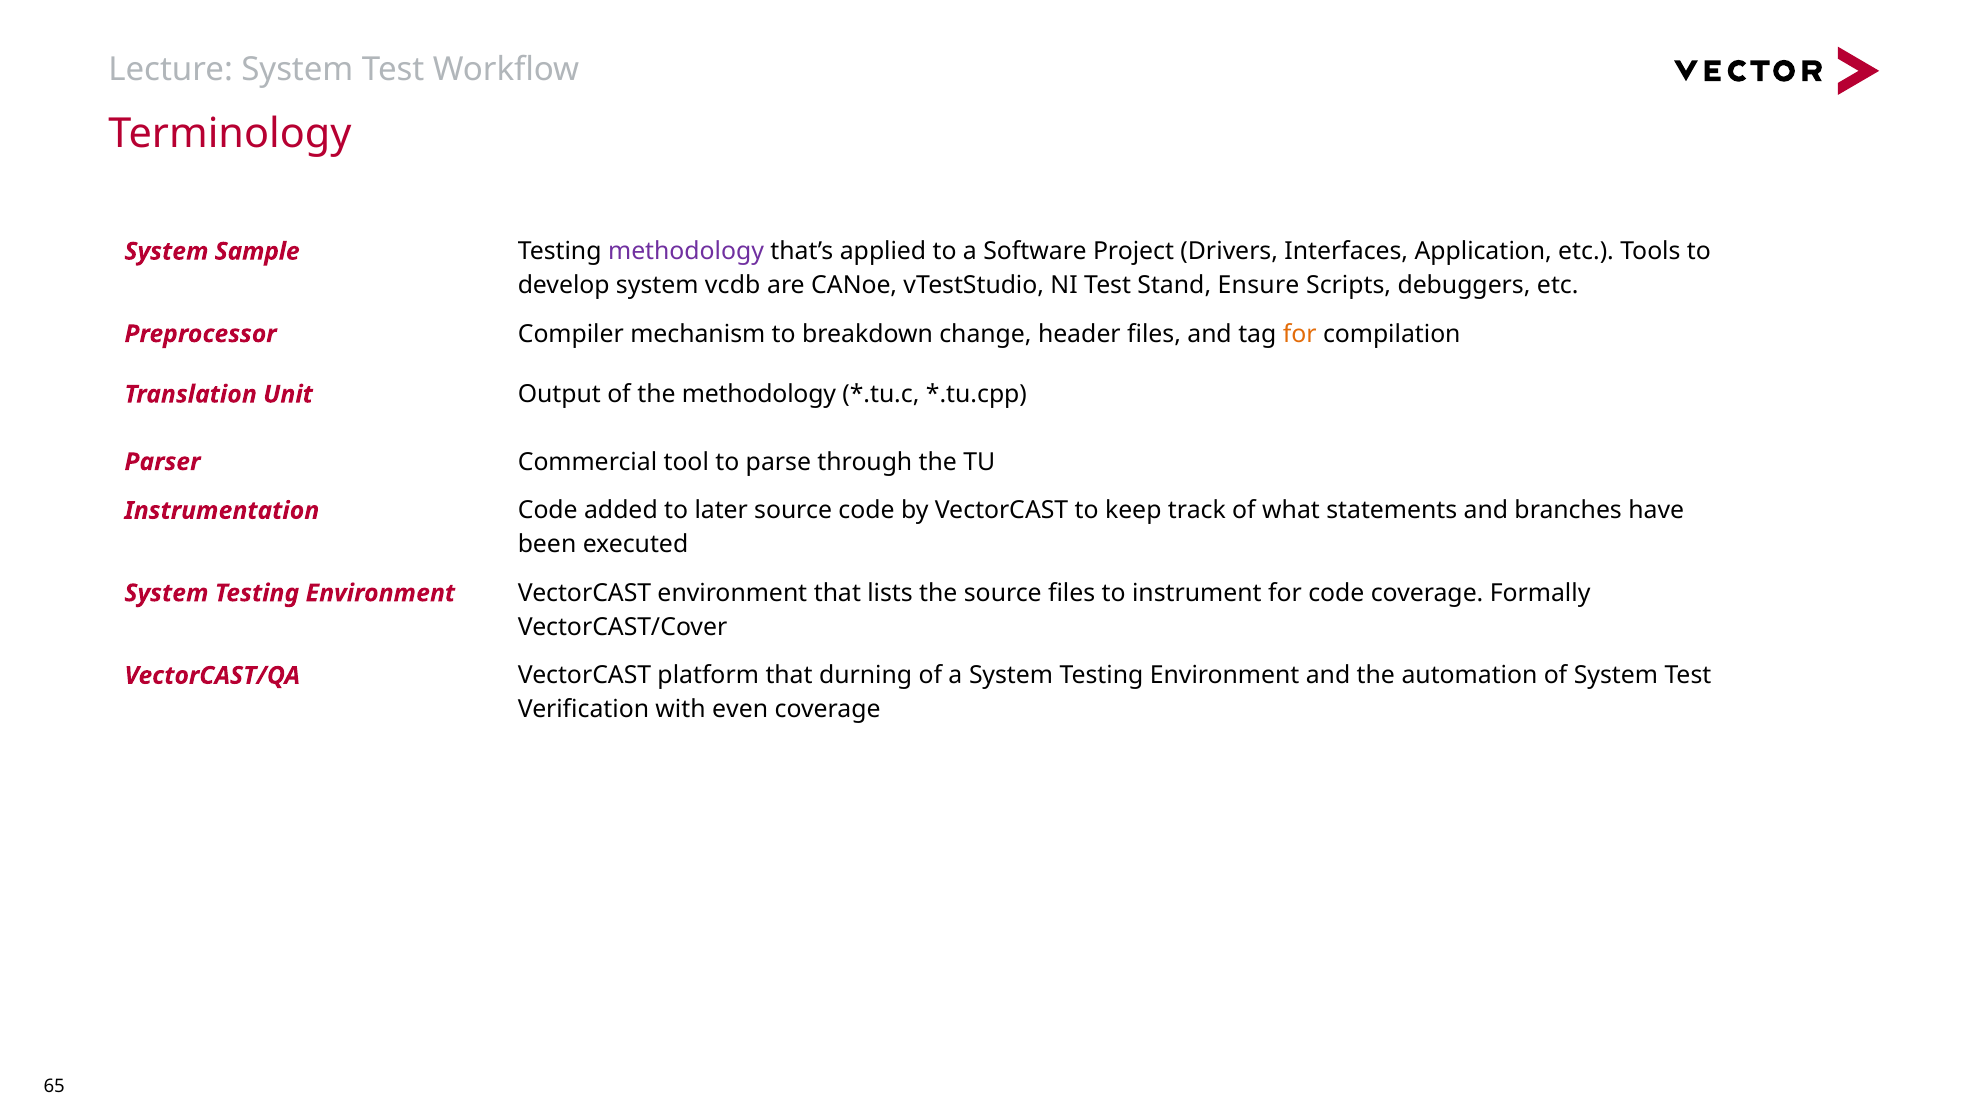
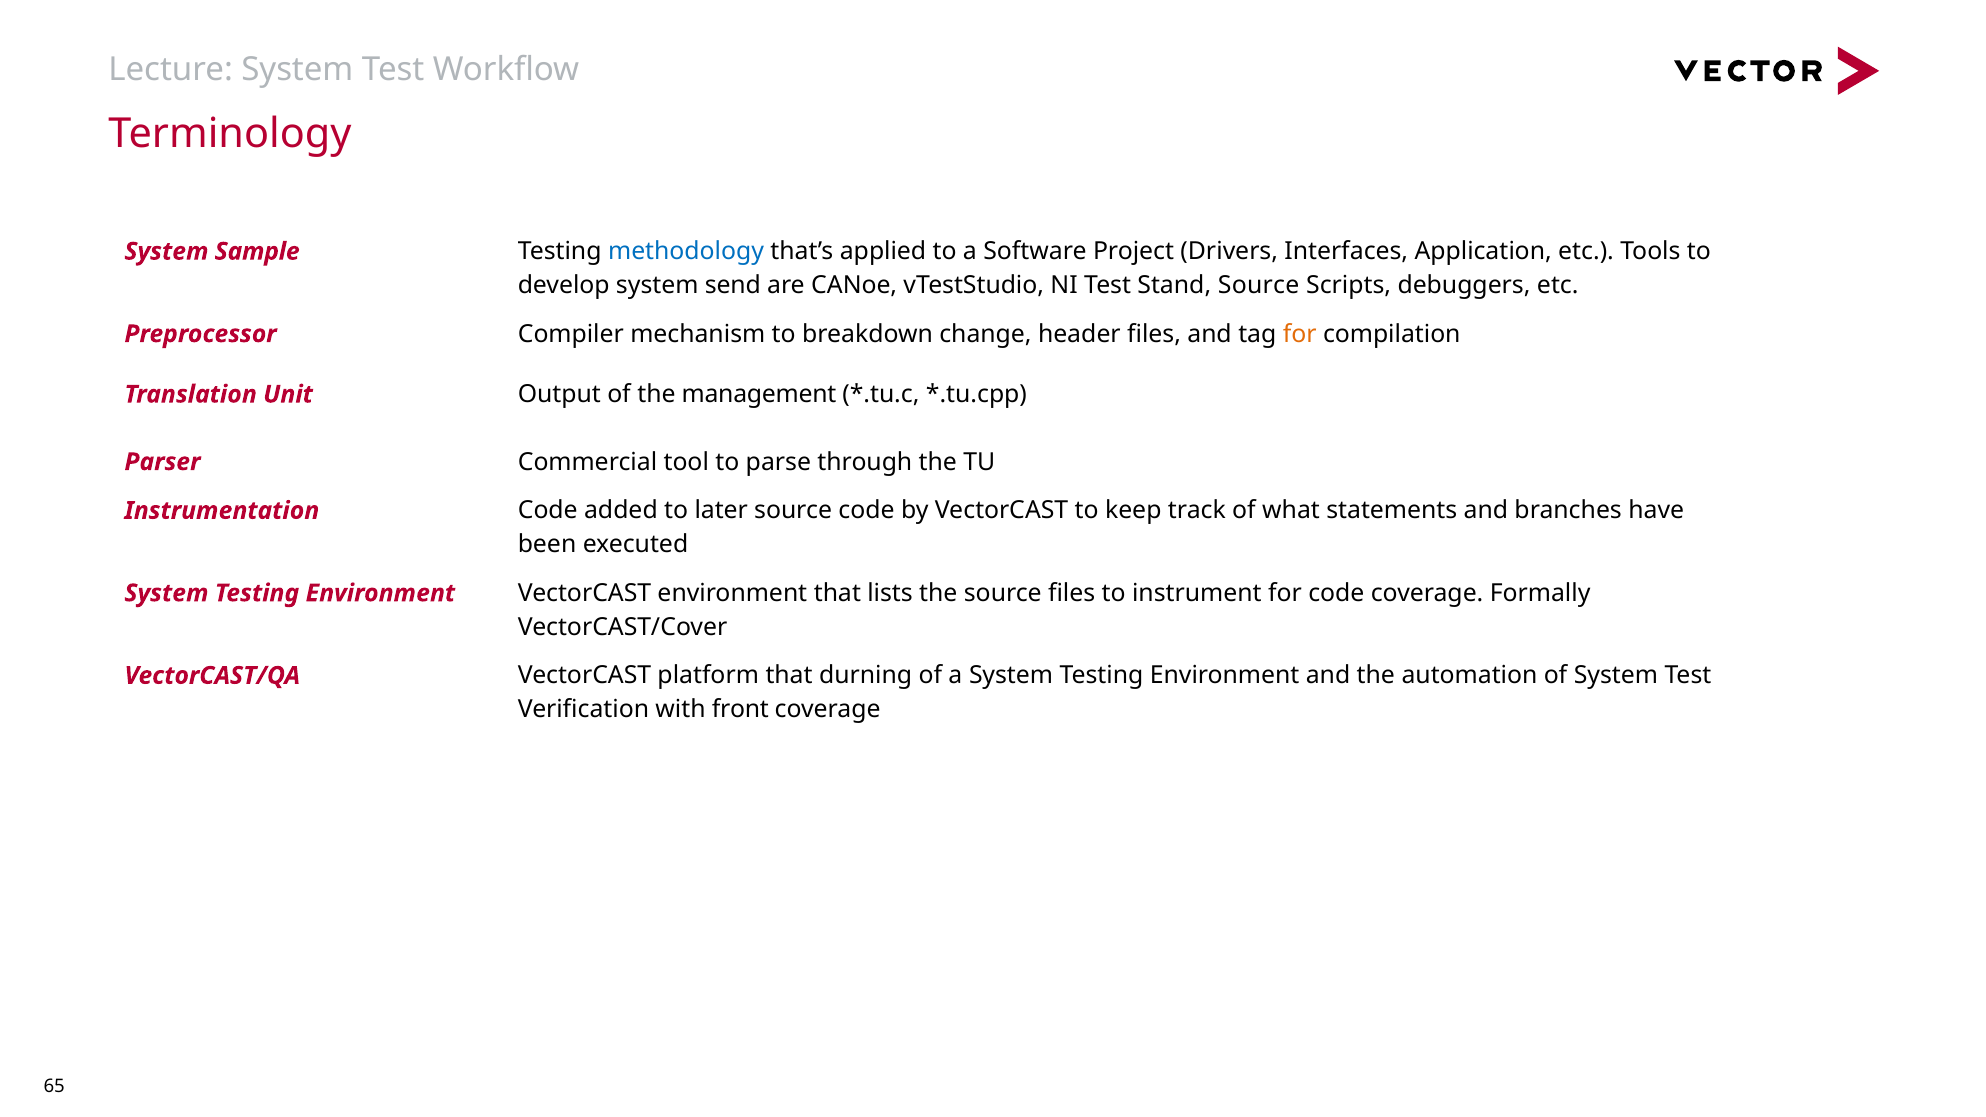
methodology colour: purple -> blue (686, 251)
vcdb: vcdb -> send (733, 285)
Stand Ensure: Ensure -> Source (1259, 285)
the methodology: methodology -> management (759, 394)
even: even -> front (740, 709)
